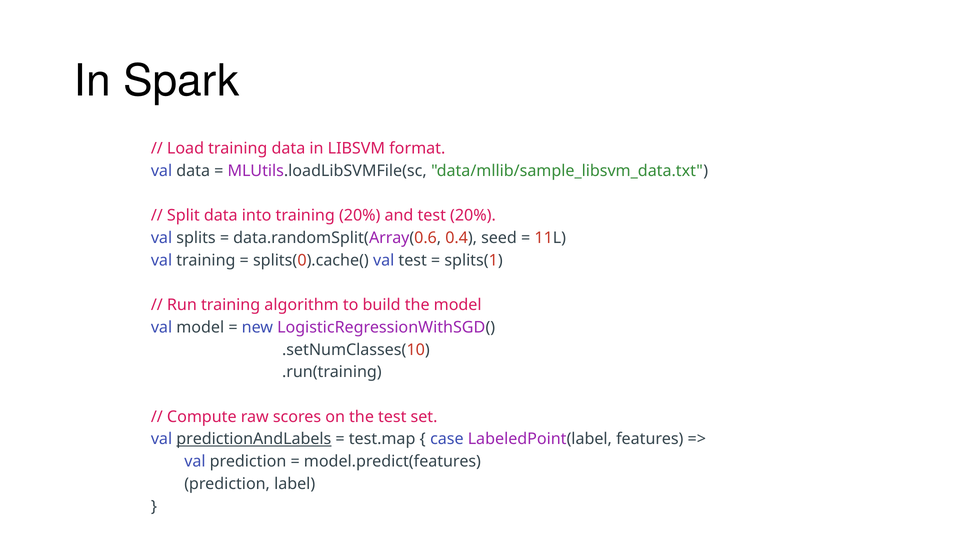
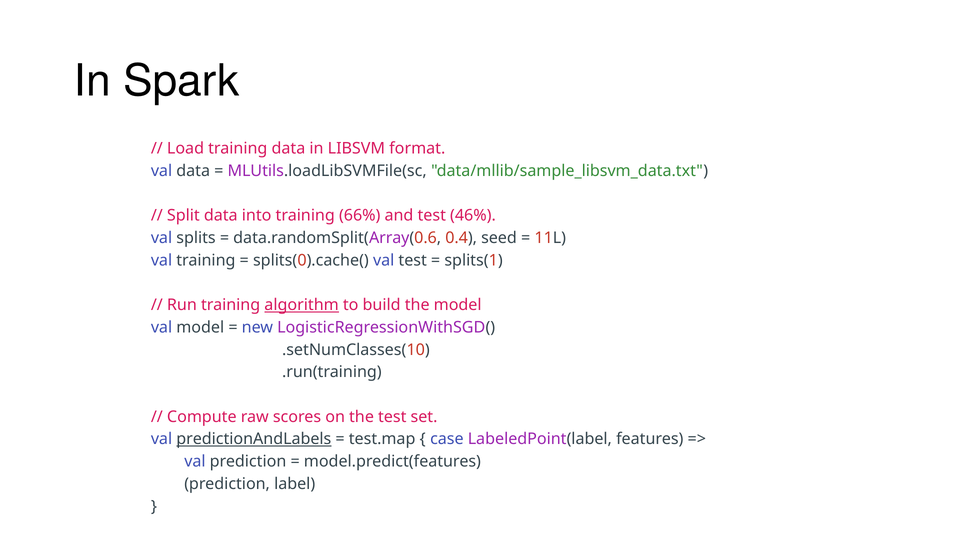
training 20%: 20% -> 66% (360, 216)
test 20%: 20% -> 46% (473, 216)
algorithm underline: none -> present (302, 305)
